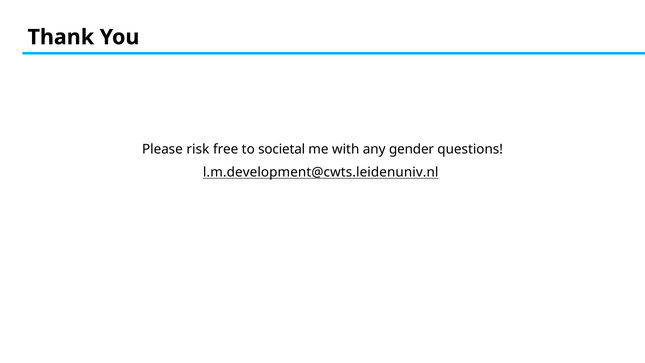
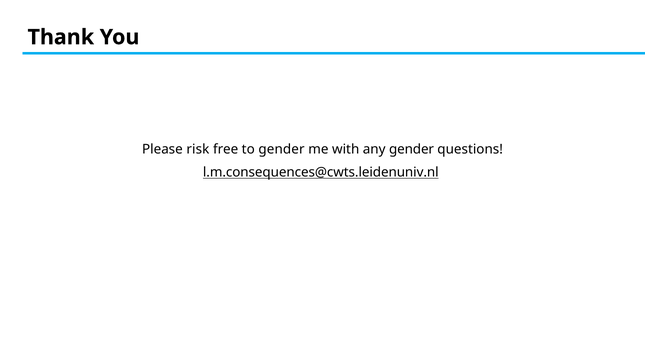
to societal: societal -> gender (281, 149)
l.m.development@cwts.leidenuniv.nl: l.m.development@cwts.leidenuniv.nl -> l.m.consequences@cwts.leidenuniv.nl (321, 172)
